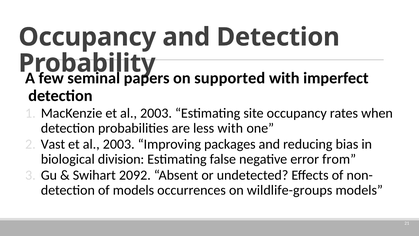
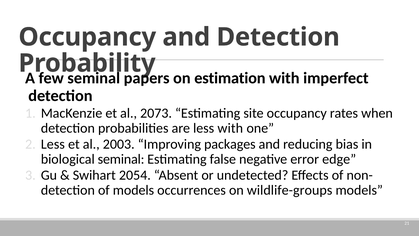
supported: supported -> estimation (230, 78)
MacKenzie et al 2003: 2003 -> 2073 (156, 113)
Vast: Vast -> Less (53, 144)
biological division: division -> seminal (121, 159)
from: from -> edge (339, 159)
2092: 2092 -> 2054 (135, 175)
